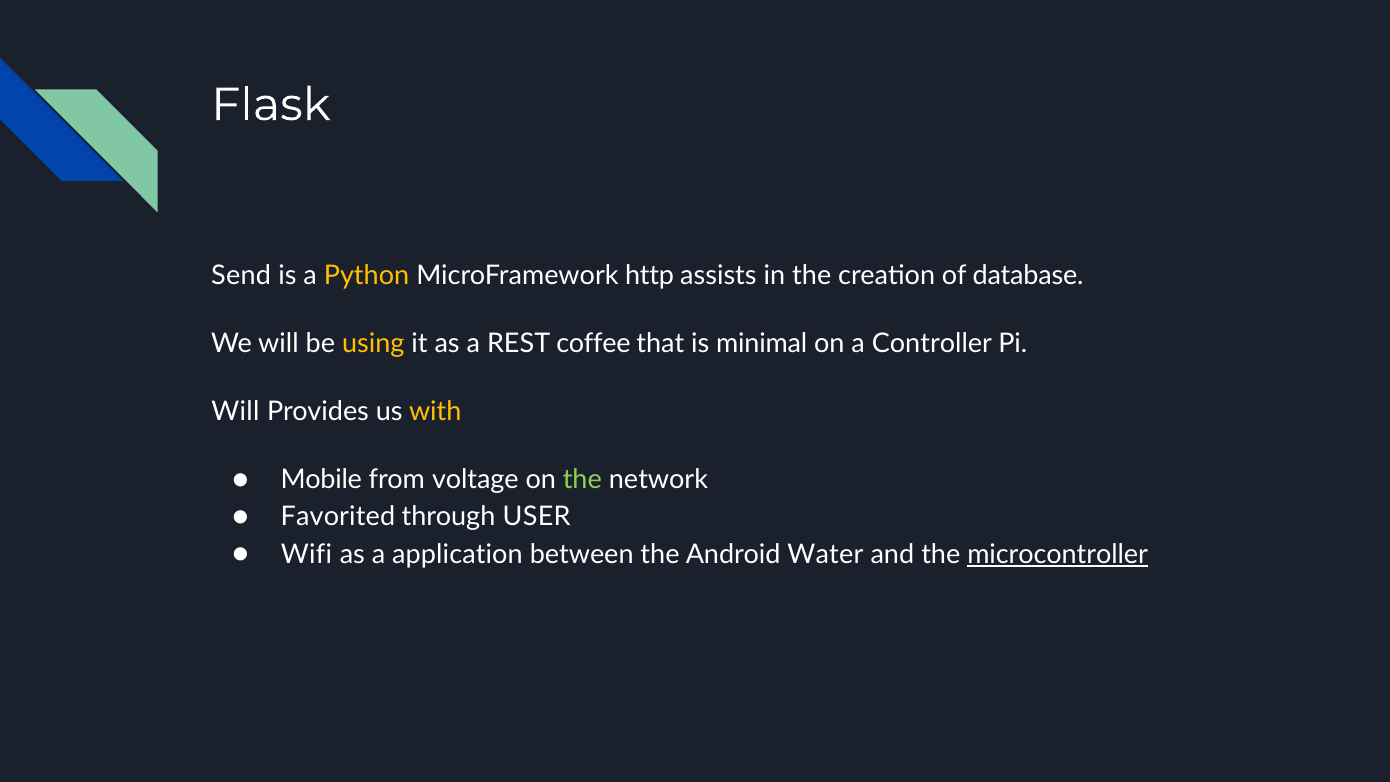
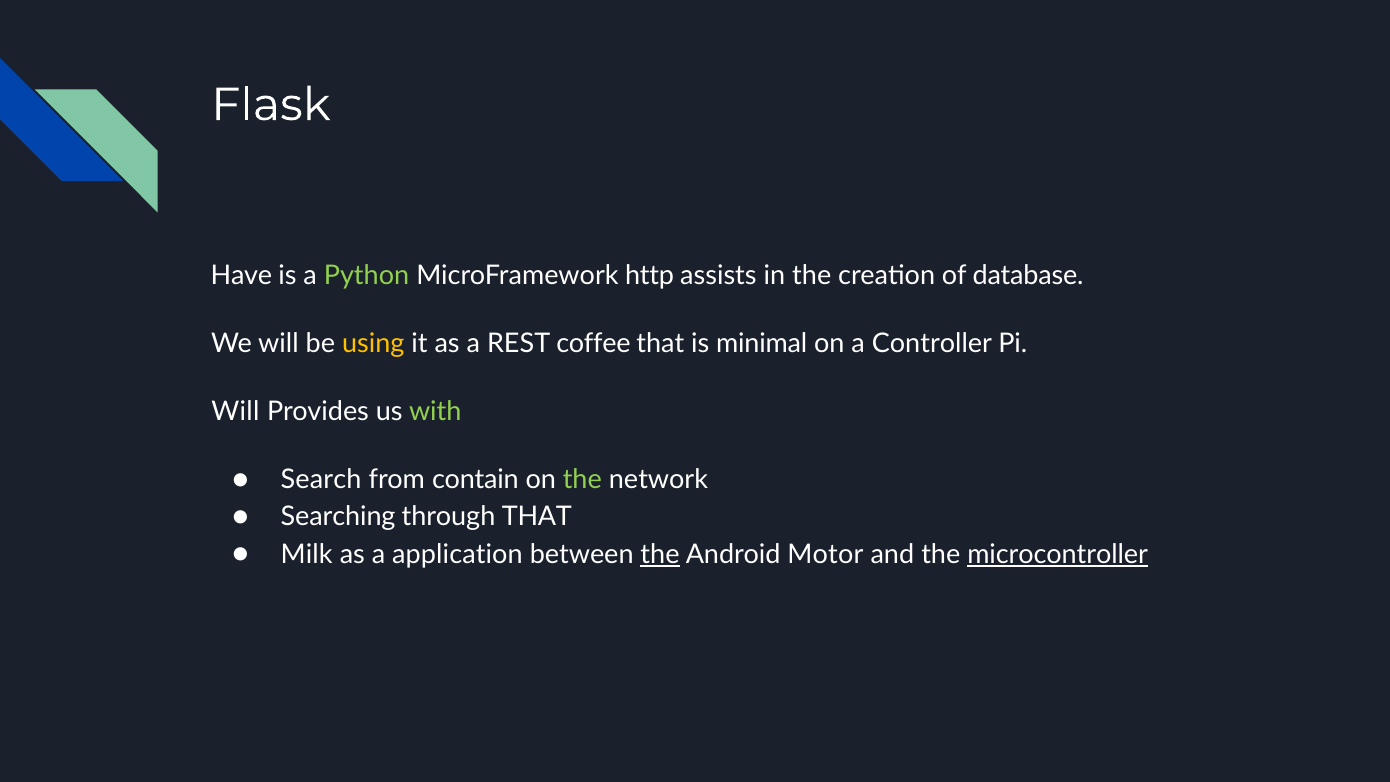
Send: Send -> Have (241, 275)
Python colour: yellow -> light green (366, 275)
with colour: yellow -> light green (435, 411)
Mobile: Mobile -> Search (321, 479)
voltage: voltage -> contain (475, 479)
Favorited: Favorited -> Searching (338, 517)
through USER: USER -> THAT (537, 517)
Wifi: Wifi -> Milk (307, 554)
the underline: none -> present (660, 554)
Water: Water -> Motor (825, 554)
